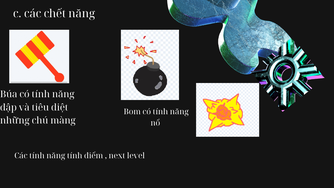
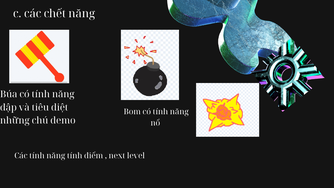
màng: màng -> demo (63, 121)
